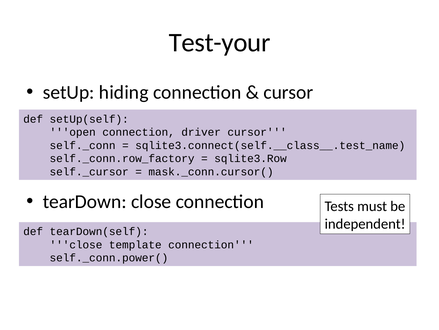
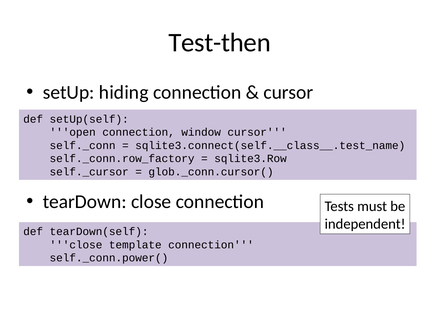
Test-your: Test-your -> Test-then (220, 42)
driver: driver -> window (201, 132)
mask._conn.cursor(: mask._conn.cursor( -> glob._conn.cursor( (211, 171)
